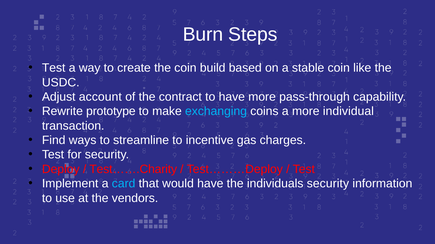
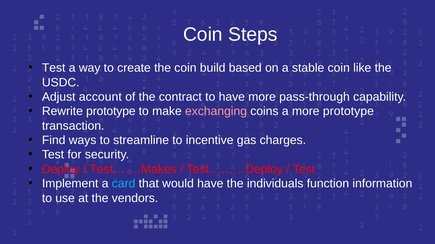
Burn: Burn -> Coin (203, 35)
exchanging colour: light blue -> pink (216, 112)
more individual: individual -> prototype (348, 112)
Test…….Charity: Test…….Charity -> Test…….Makes (133, 170)
individuals security: security -> function (328, 184)
